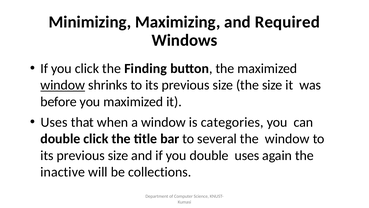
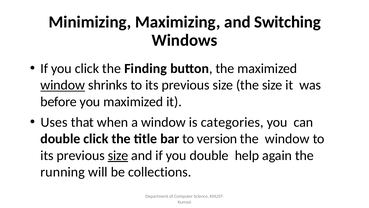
Required: Required -> Switching (288, 22)
several: several -> version (217, 139)
size underline: none -> present (118, 155)
double uses: uses -> help (247, 155)
inactive: inactive -> running (63, 172)
